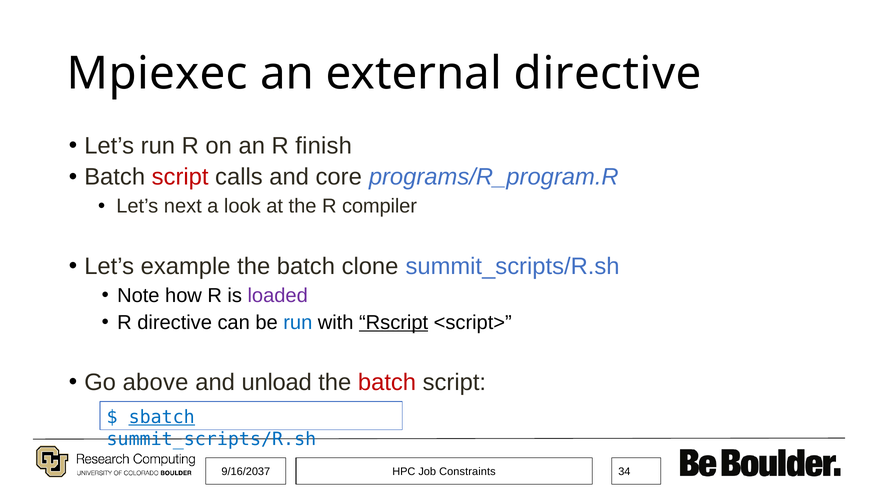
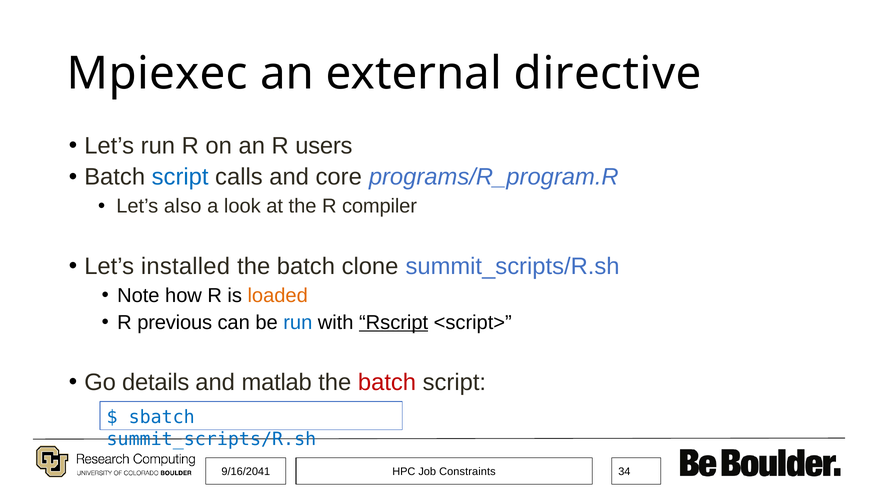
finish: finish -> users (324, 146)
script colour: red -> blue (180, 177)
next: next -> also (183, 206)
example: example -> installed (185, 266)
loaded colour: purple -> orange (278, 295)
R directive: directive -> previous (175, 322)
above: above -> details (156, 382)
unload: unload -> matlab (277, 382)
sbatch underline: present -> none (162, 417)
9/16/2037: 9/16/2037 -> 9/16/2041 (246, 472)
